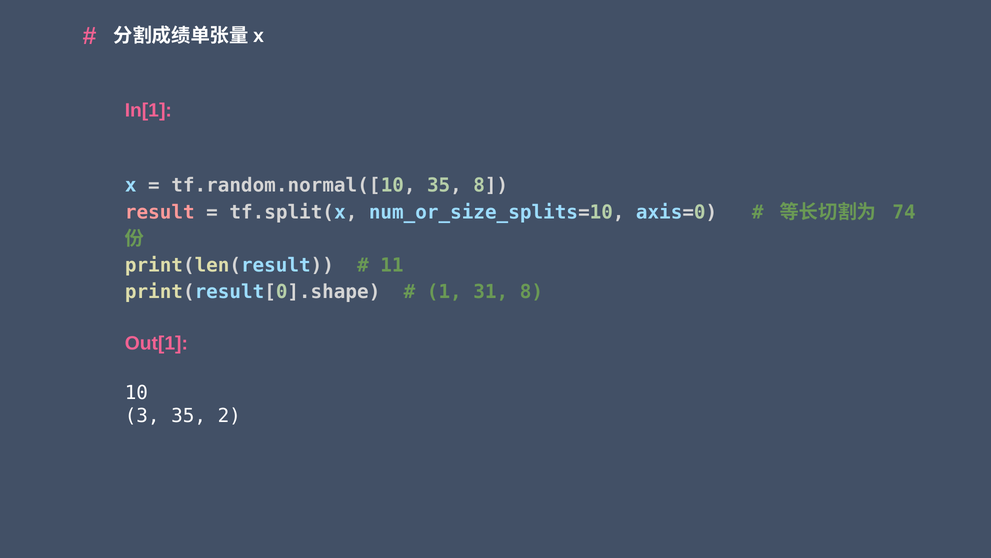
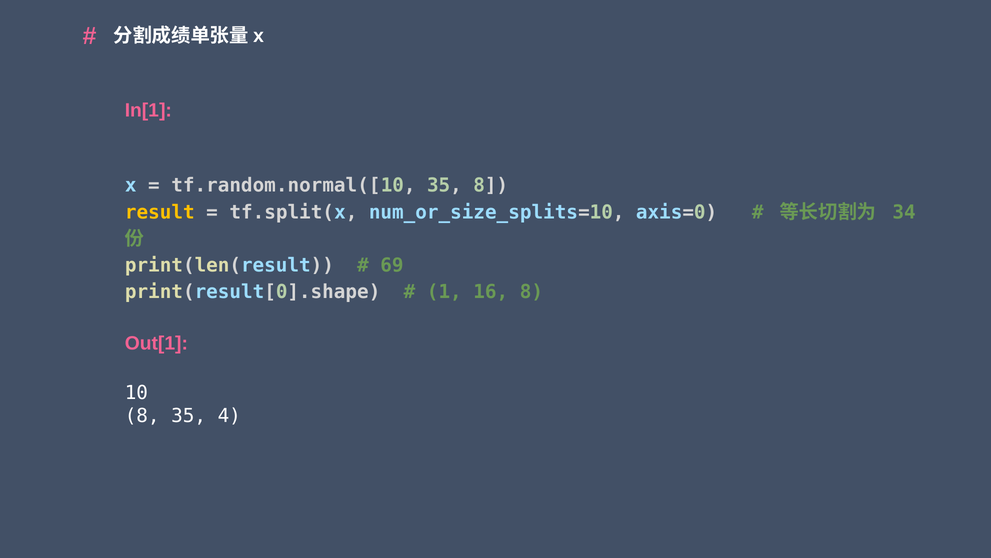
result colour: pink -> yellow (160, 212)
74: 74 -> 34 (904, 212)
11: 11 -> 69 (392, 265)
31: 31 -> 16 (491, 292)
3: 3 -> 8 (142, 416)
2: 2 -> 4 (229, 416)
